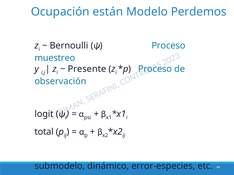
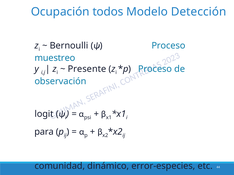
están: están -> todos (108, 12)
Perdemos: Perdemos -> Detección (199, 12)
total: total -> para (44, 132)
submodelo: submodelo -> comunidad (60, 166)
